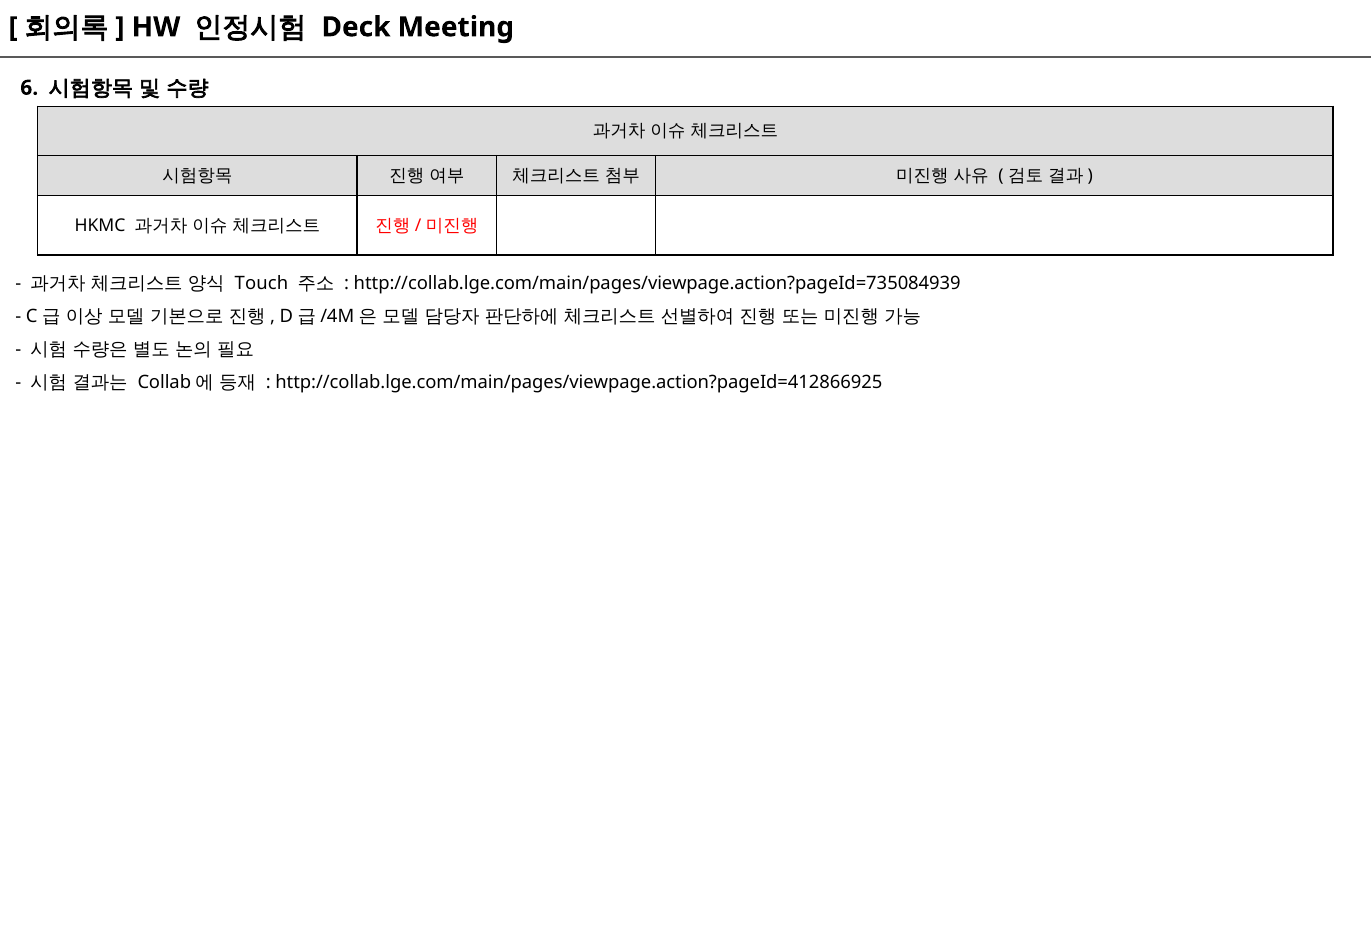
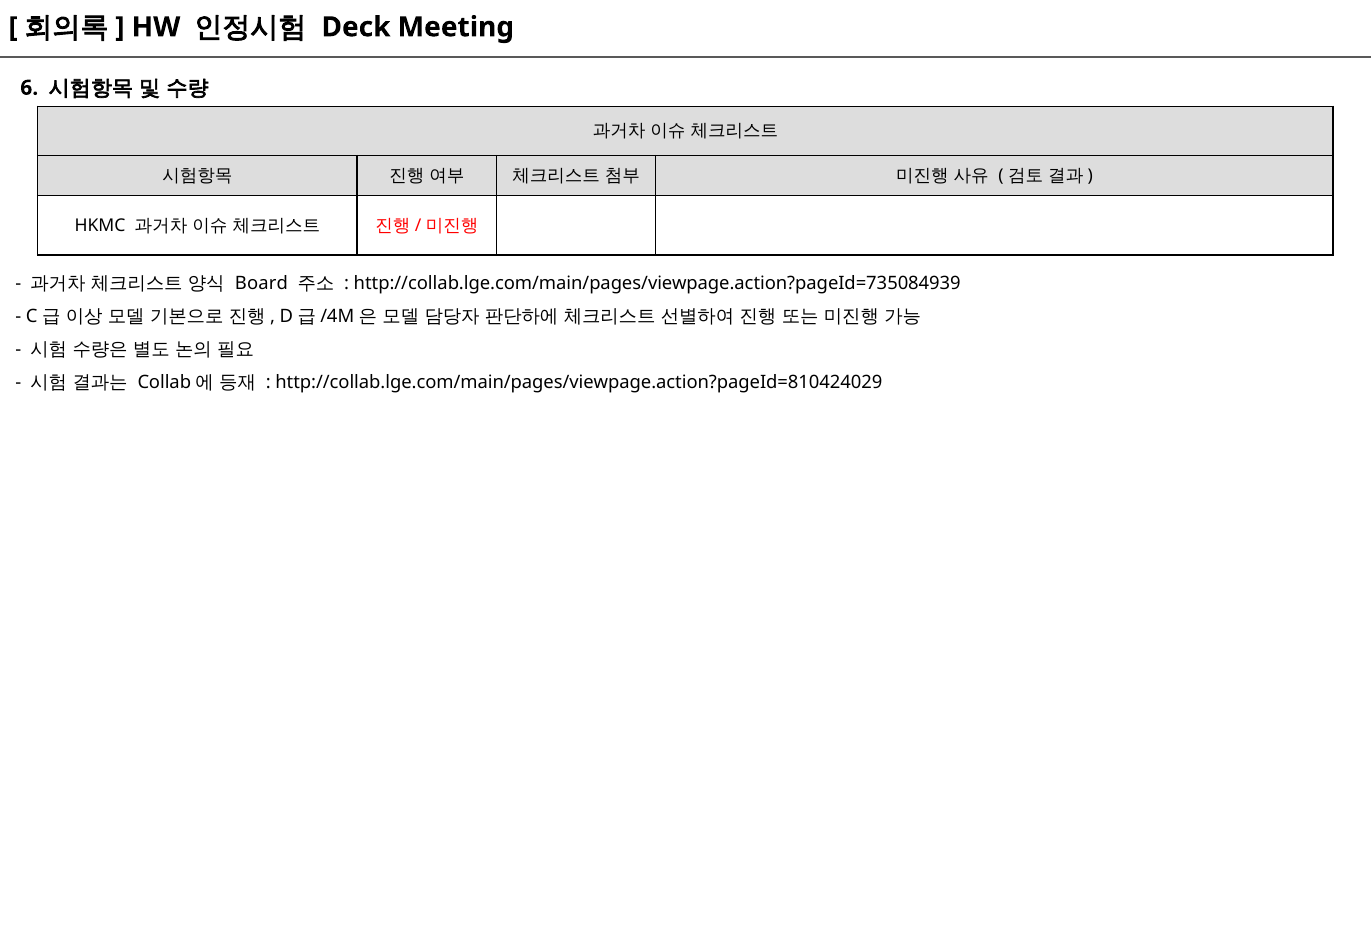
Touch: Touch -> Board (261, 283)
http://collab.lge.com/main/pages/viewpage.action?pageId=412866925: http://collab.lge.com/main/pages/viewpage.action?pageId=412866925 -> http://collab.lge.com/main/pages/viewpage.action?pageId=810424029 (579, 383)
